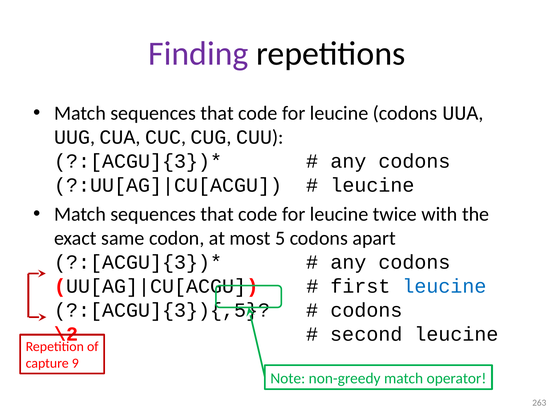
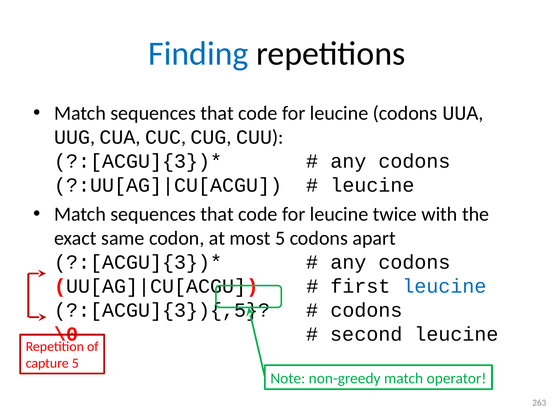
Finding colour: purple -> blue (198, 54)
\2: \2 -> \0 (66, 334)
capture 9: 9 -> 5 (75, 363)
